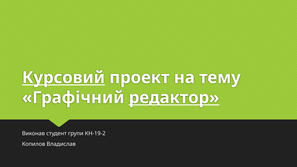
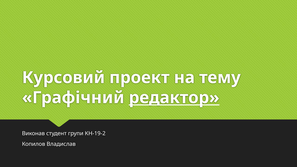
Курсовий underline: present -> none (63, 78)
